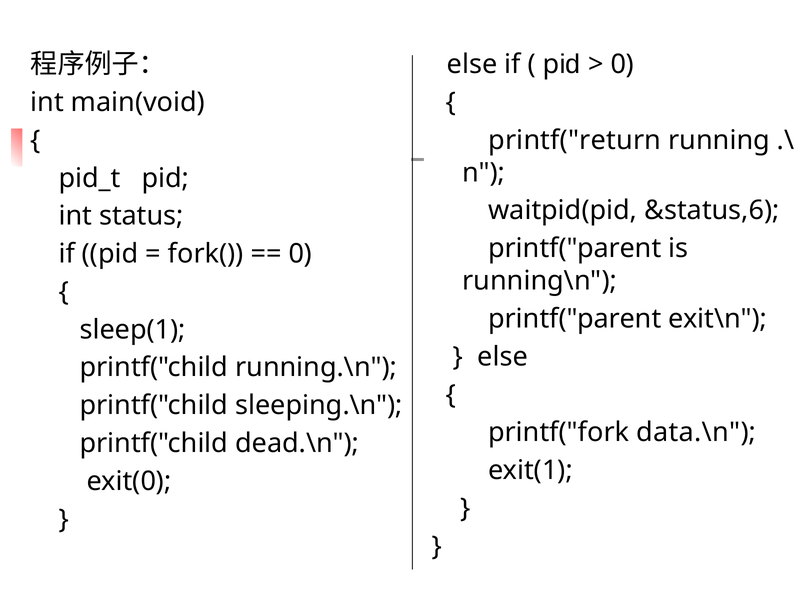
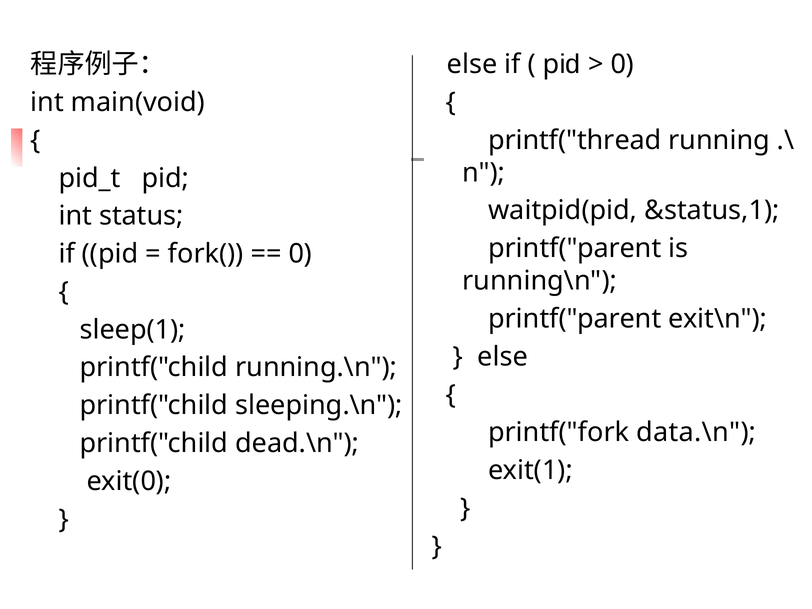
printf("return: printf("return -> printf("thread (575, 140)
&status,6: &status,6 -> &status,1 (712, 211)
